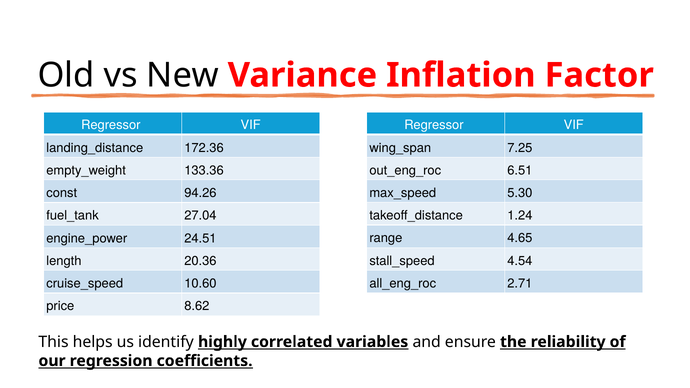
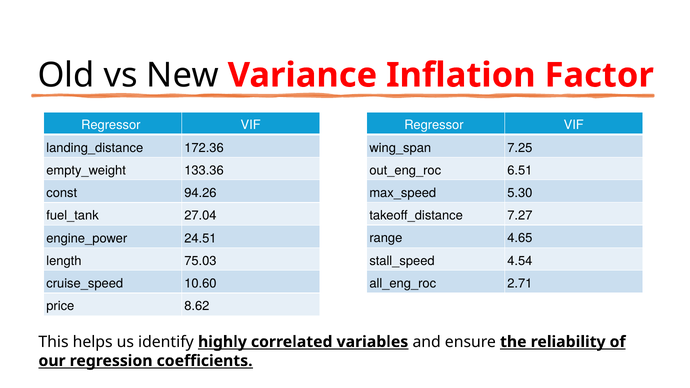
1.24: 1.24 -> 7.27 (520, 216)
20.36: 20.36 -> 75.03 (200, 261)
